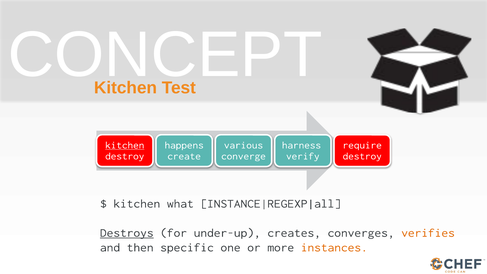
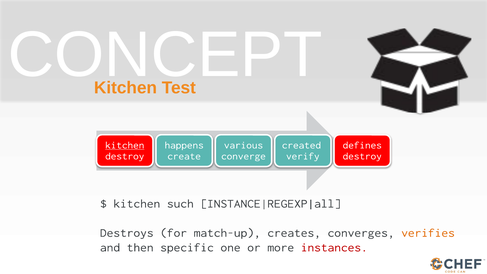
harness: harness -> created (301, 145)
require: require -> defines (362, 145)
what: what -> such (180, 203)
Destroys underline: present -> none (127, 233)
under-up: under-up -> match-up (227, 233)
instances colour: orange -> red (334, 247)
